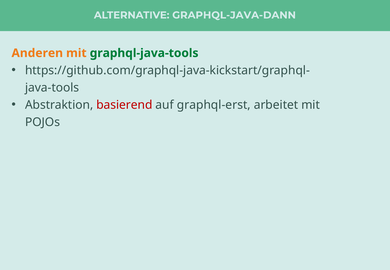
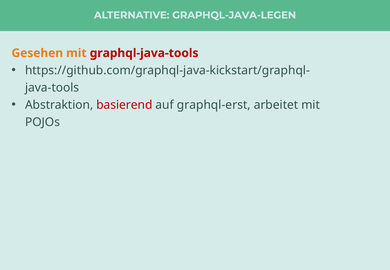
GRAPHQL-JAVA-DANN: GRAPHQL-JAVA-DANN -> GRAPHQL-JAVA-LEGEN (234, 15)
Anderen: Anderen -> Gesehen (37, 53)
graphql-java-tools colour: green -> red (144, 53)
